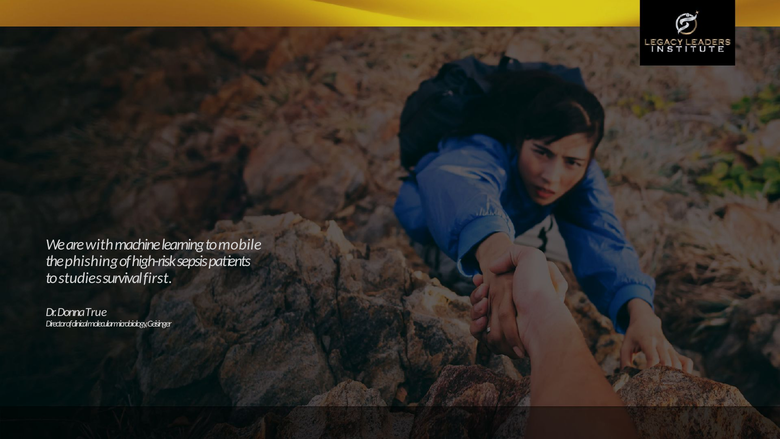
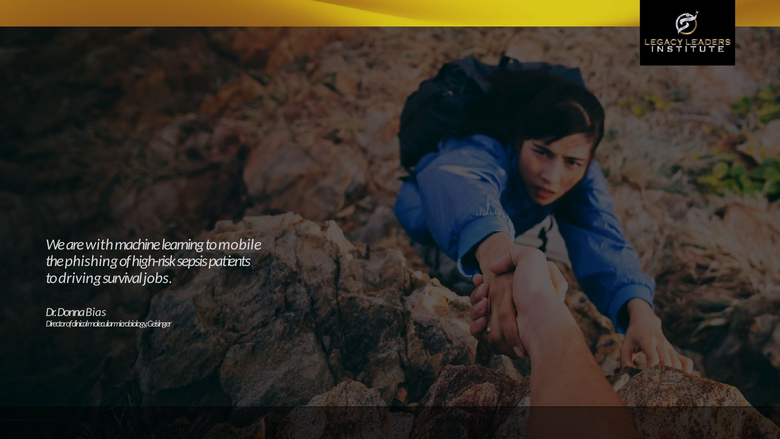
studies: studies -> driving (80, 278)
first: first -> jobs (158, 278)
True: True -> Bias (96, 312)
